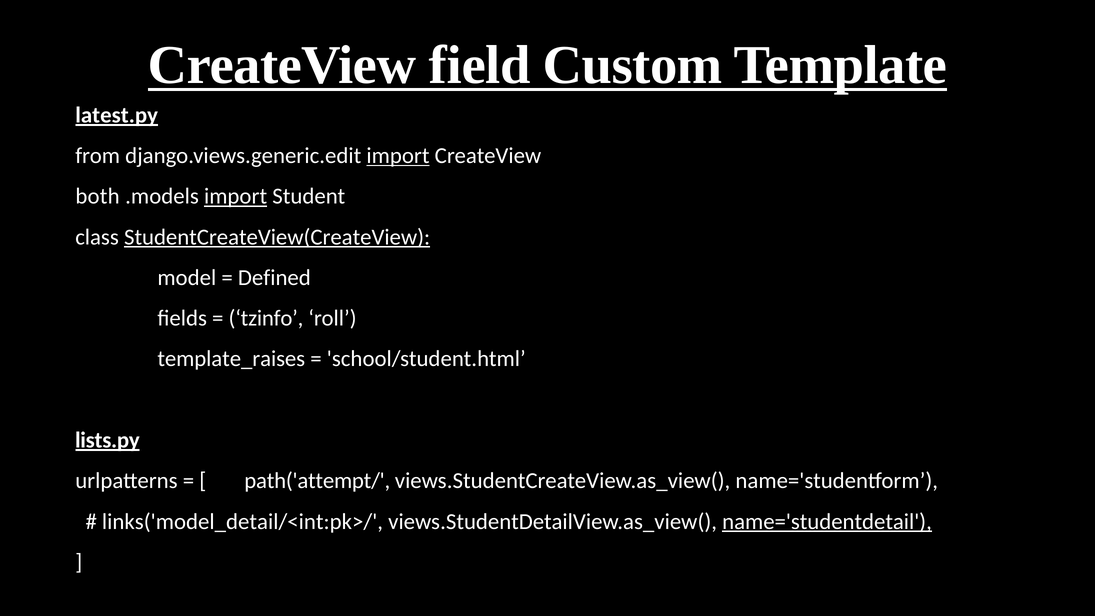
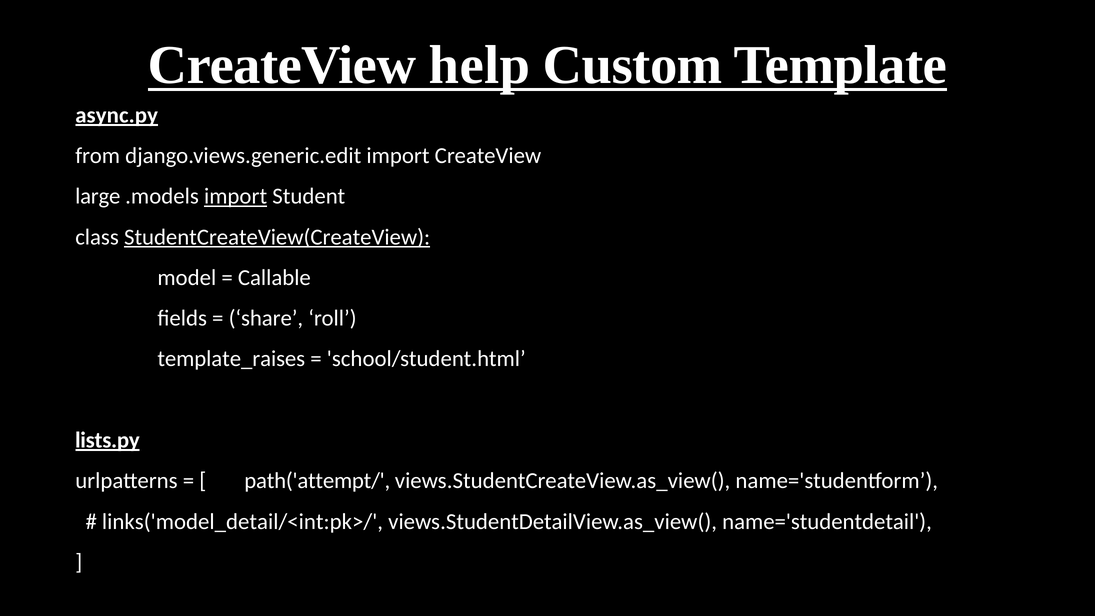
field: field -> help (479, 65)
latest.py: latest.py -> async.py (117, 115)
import underline: present -> none (398, 156)
both: both -> large (98, 196)
Defined: Defined -> Callable (274, 278)
tzinfo: tzinfo -> share (266, 318)
name='studentdetail underline: present -> none (827, 521)
